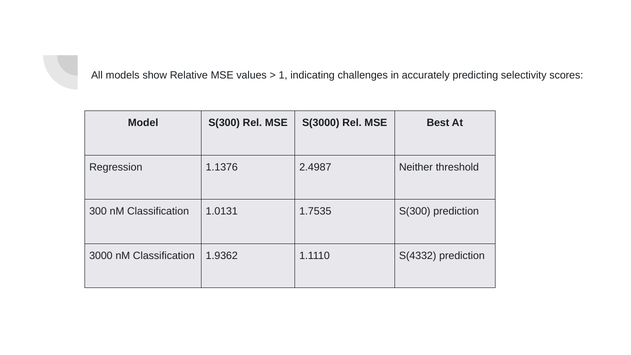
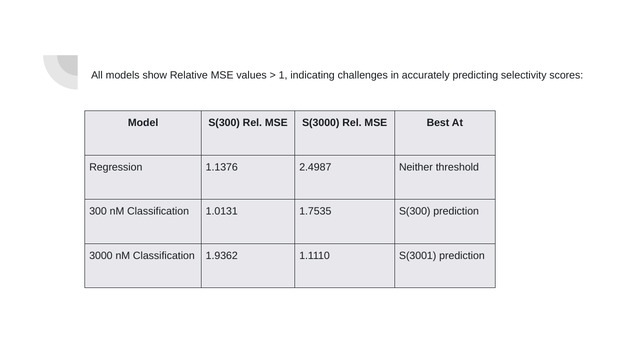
S(4332: S(4332 -> S(3001 (418, 256)
